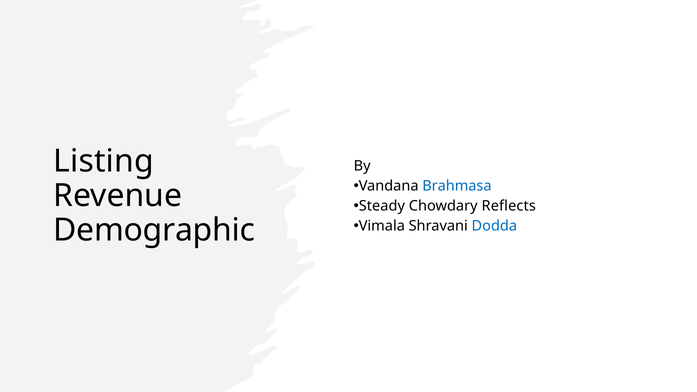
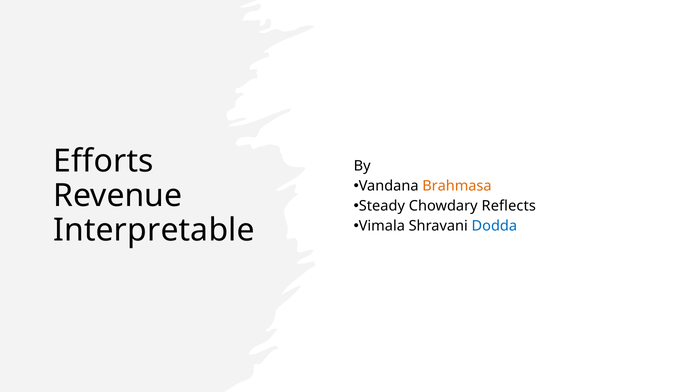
Listing: Listing -> Efforts (103, 161)
Brahmasa colour: blue -> orange (457, 186)
Demographic: Demographic -> Interpretable (154, 230)
